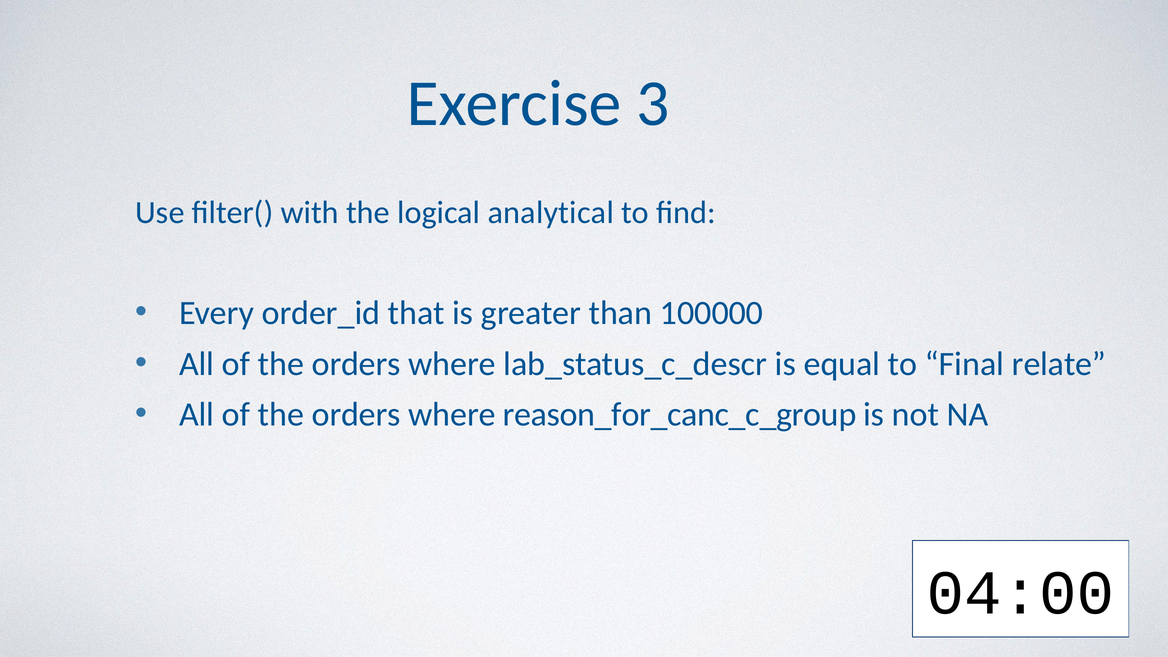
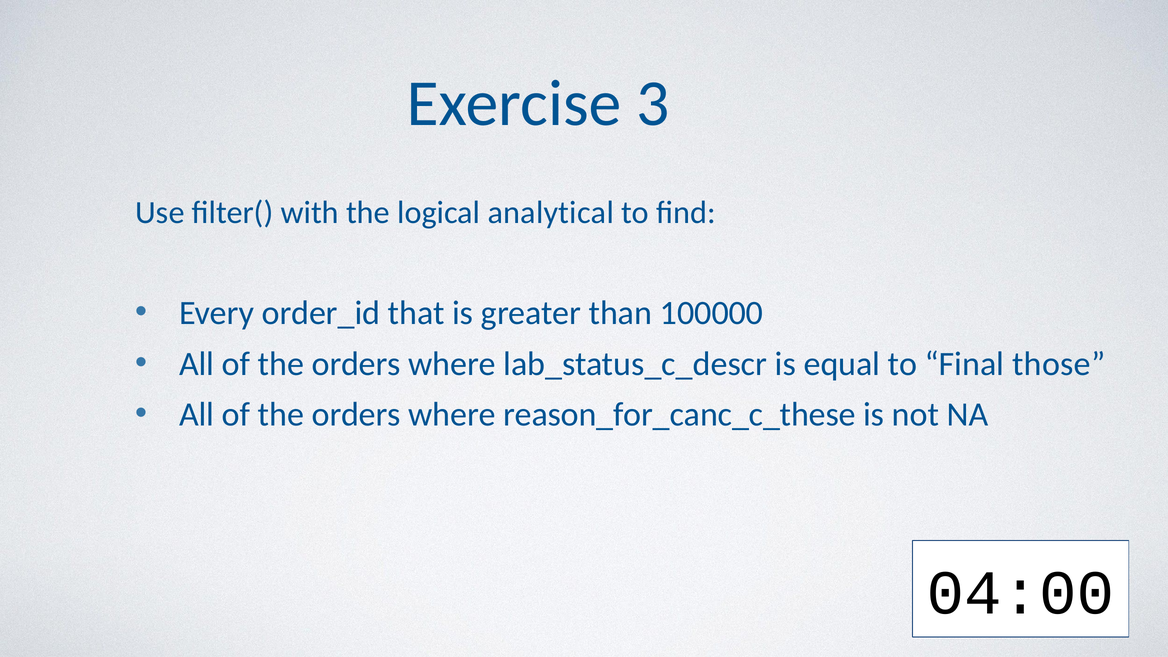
relate: relate -> those (1059, 364)
reason_for_canc_c_group: reason_for_canc_c_group -> reason_for_canc_c_these (679, 414)
